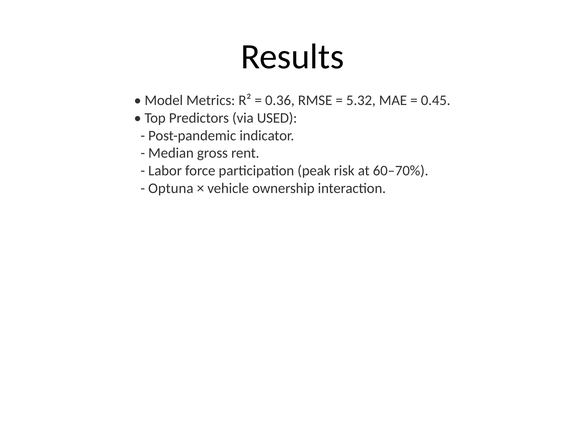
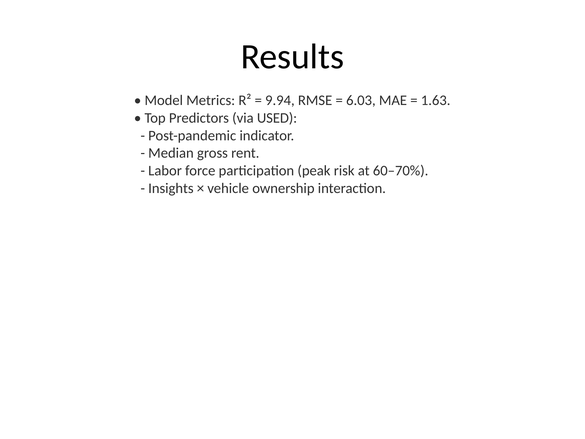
0.36: 0.36 -> 9.94 (280, 100)
5.32: 5.32 -> 6.03 (361, 100)
0.45: 0.45 -> 1.63 (436, 100)
Optuna: Optuna -> Insights (171, 188)
